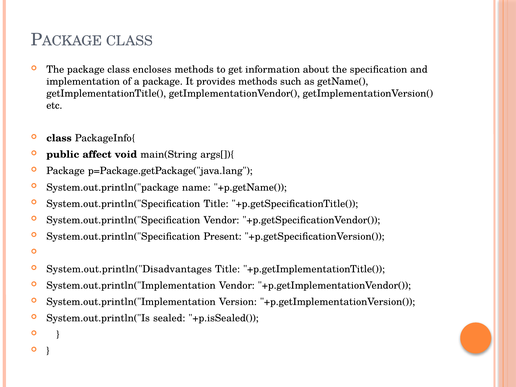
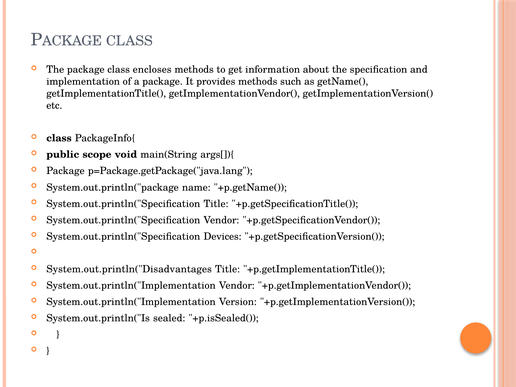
affect: affect -> scope (97, 155)
Present: Present -> Devices (223, 236)
